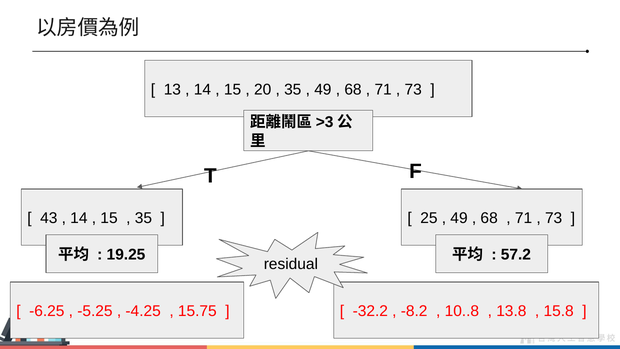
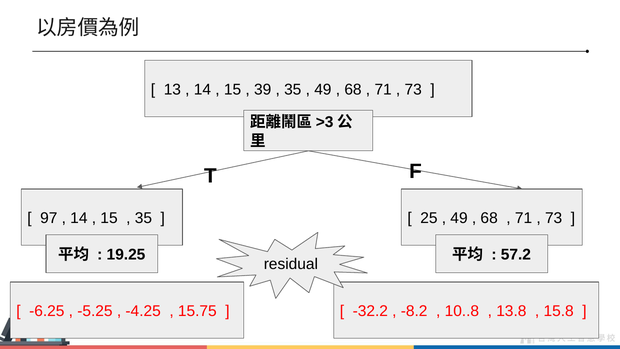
20: 20 -> 39 (263, 89)
43: 43 -> 97 (49, 218)
